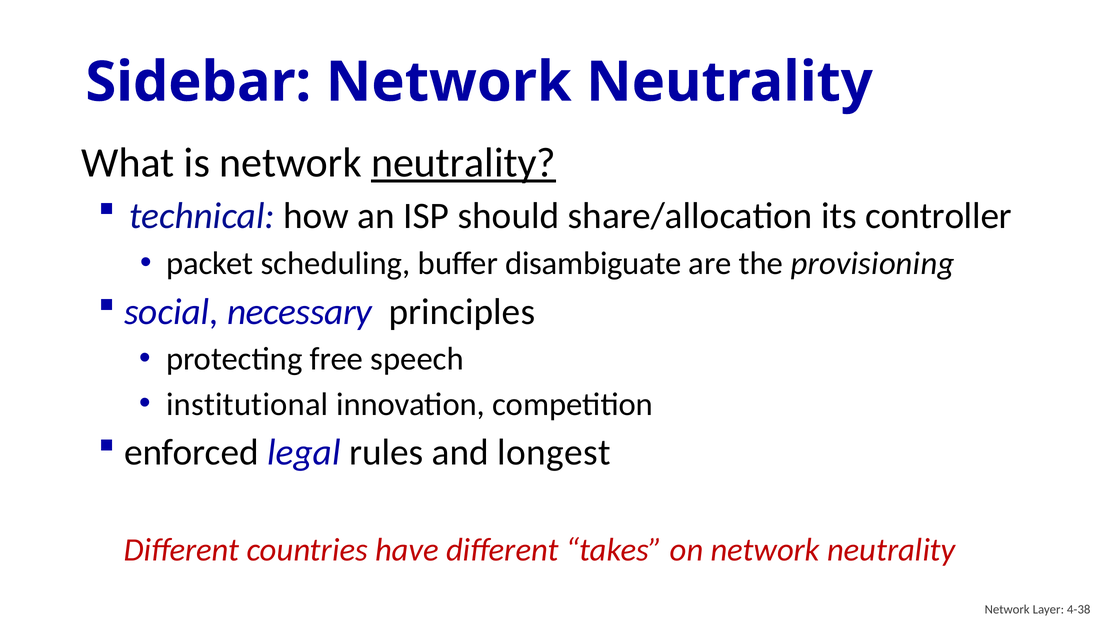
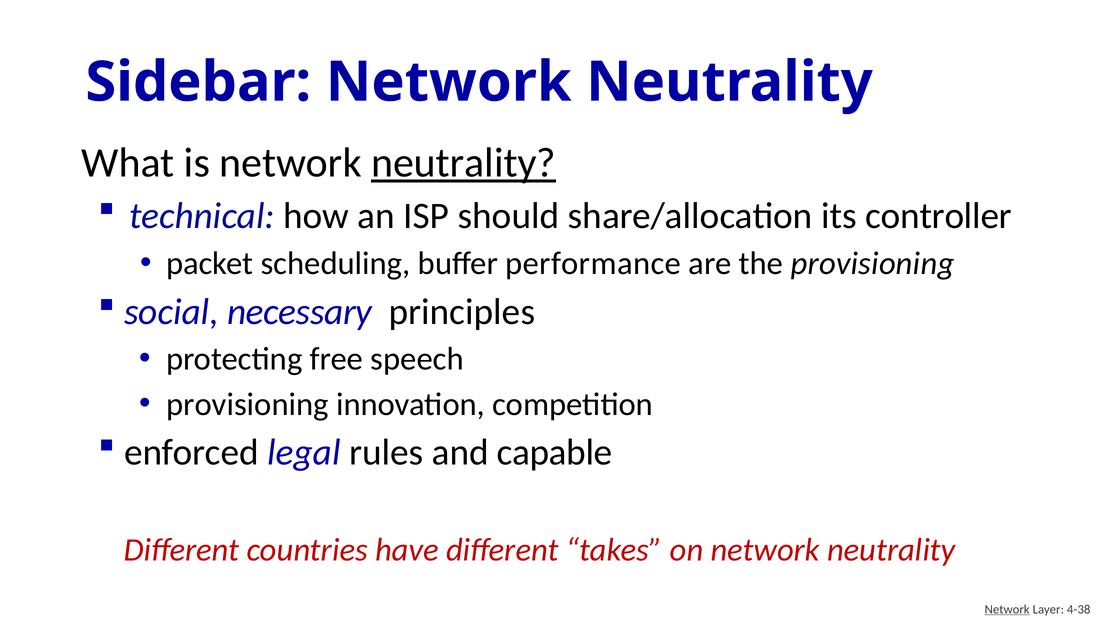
disambiguate: disambiguate -> performance (593, 264)
institutional: institutional -> provisioning (247, 404)
longest: longest -> capable (554, 452)
Network underline: none -> present (1007, 609)
